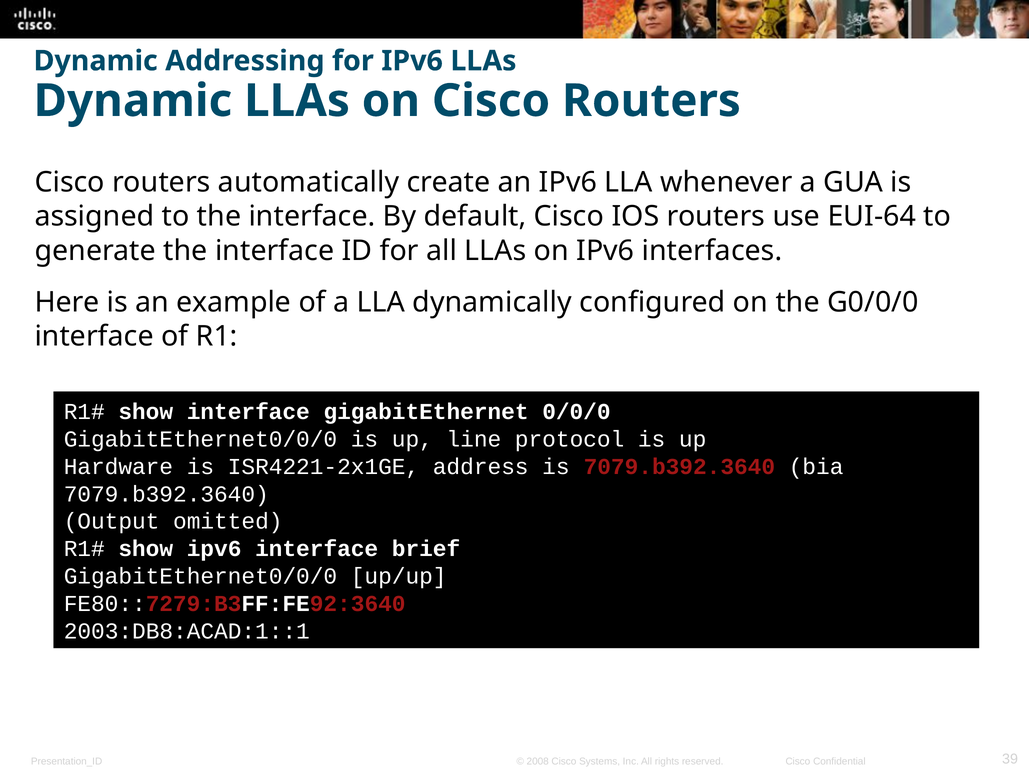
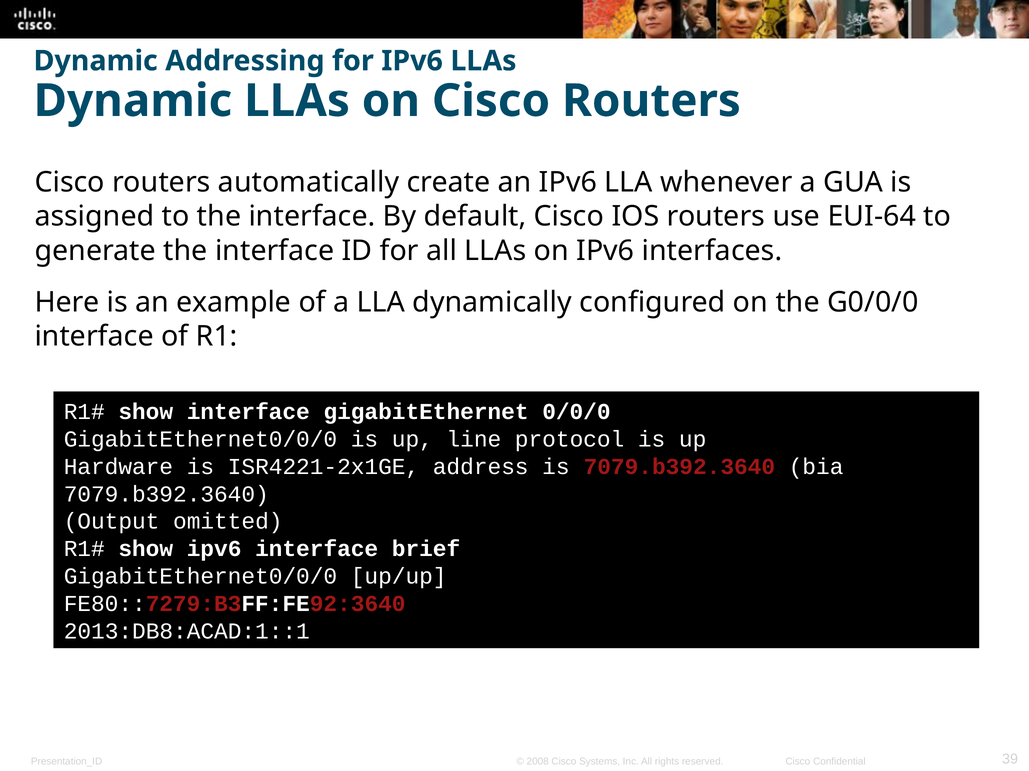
2003:DB8:ACAD:1::1: 2003:DB8:ACAD:1::1 -> 2013:DB8:ACAD:1::1 (187, 632)
